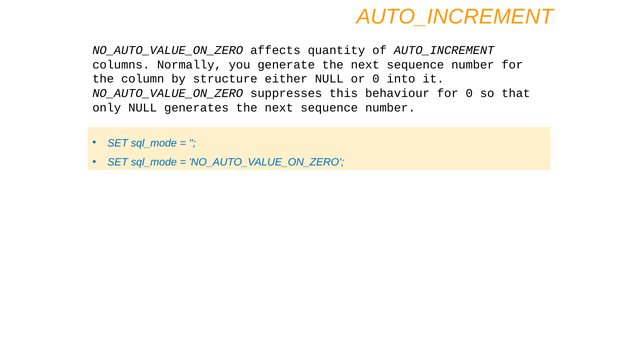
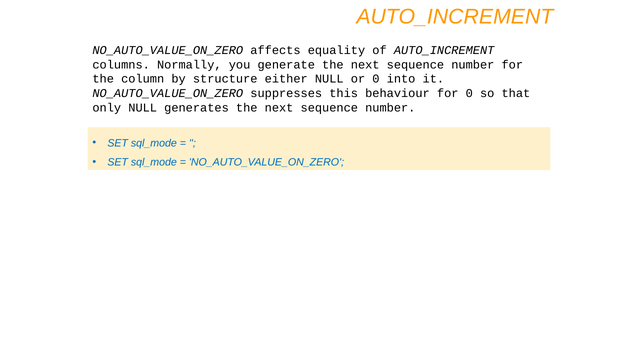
quantity: quantity -> equality (336, 50)
